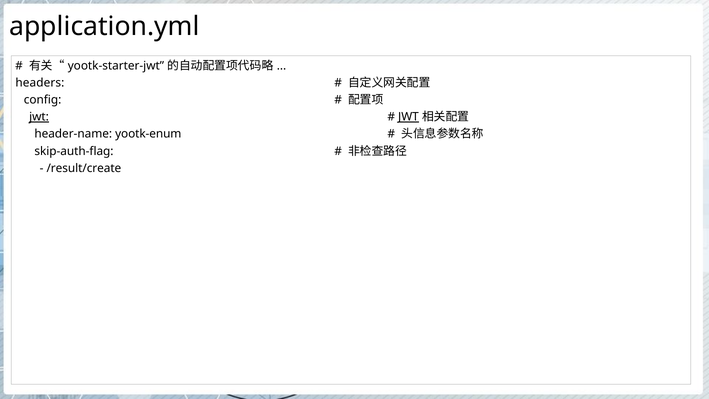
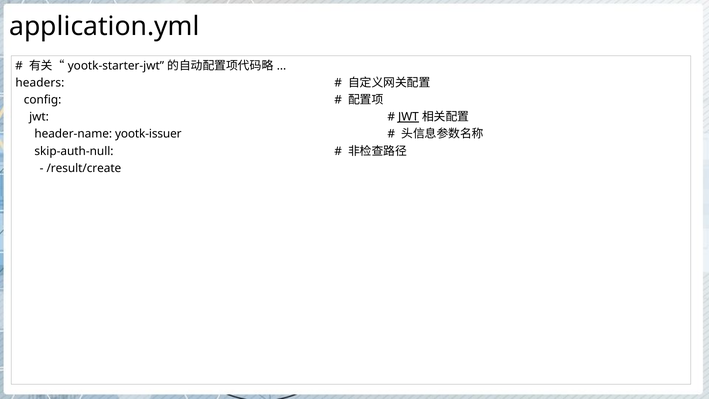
jwt underline: present -> none (39, 117)
yootk-enum: yootk-enum -> yootk-issuer (148, 134)
skip-auth-flag: skip-auth-flag -> skip-auth-null (74, 151)
